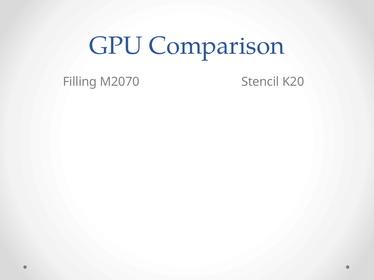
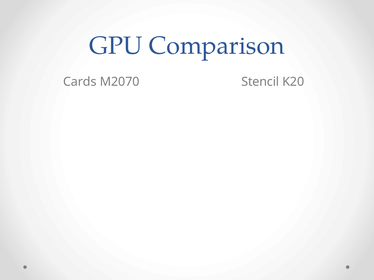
Filling: Filling -> Cards (80, 82)
